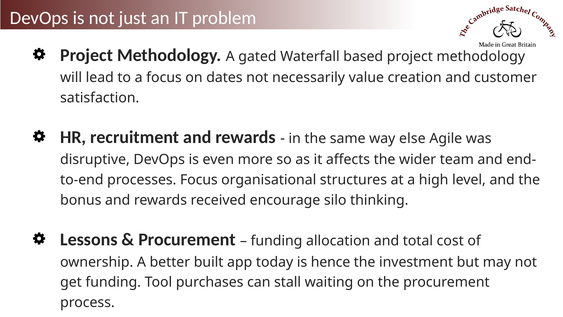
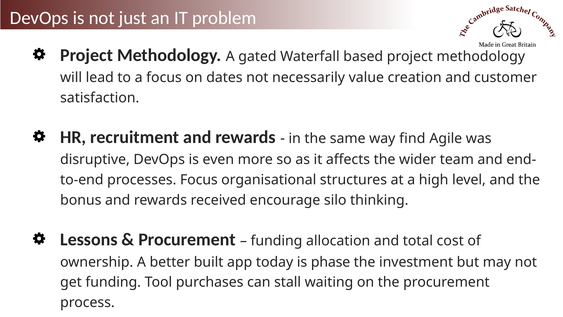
else: else -> find (412, 138)
hence: hence -> phase (331, 262)
